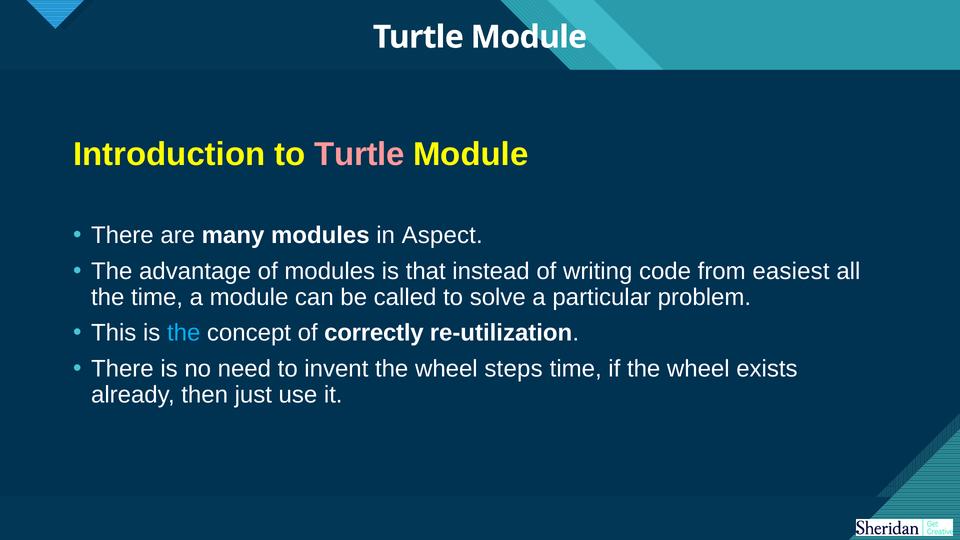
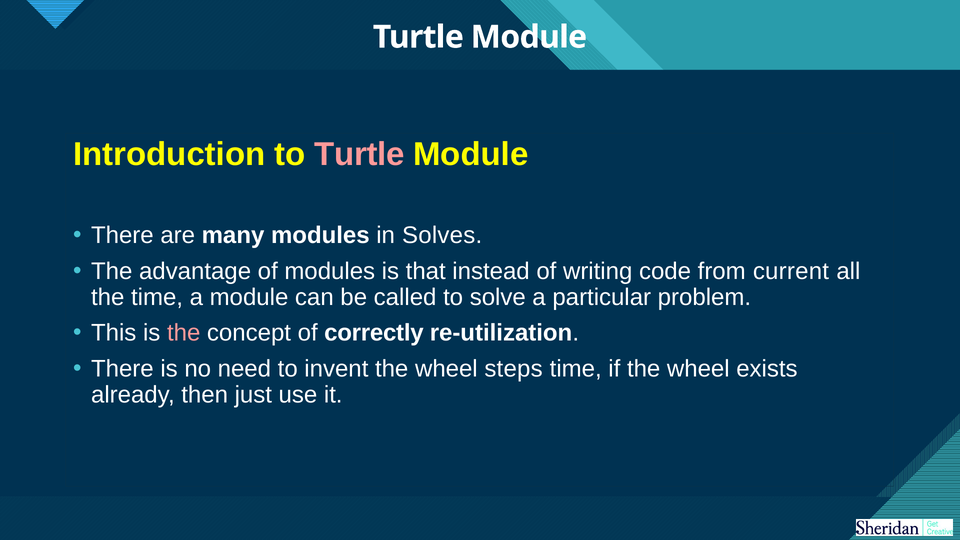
Aspect: Aspect -> Solves (442, 235)
easiest: easiest -> current (791, 271)
the colour: light blue -> pink (184, 333)
